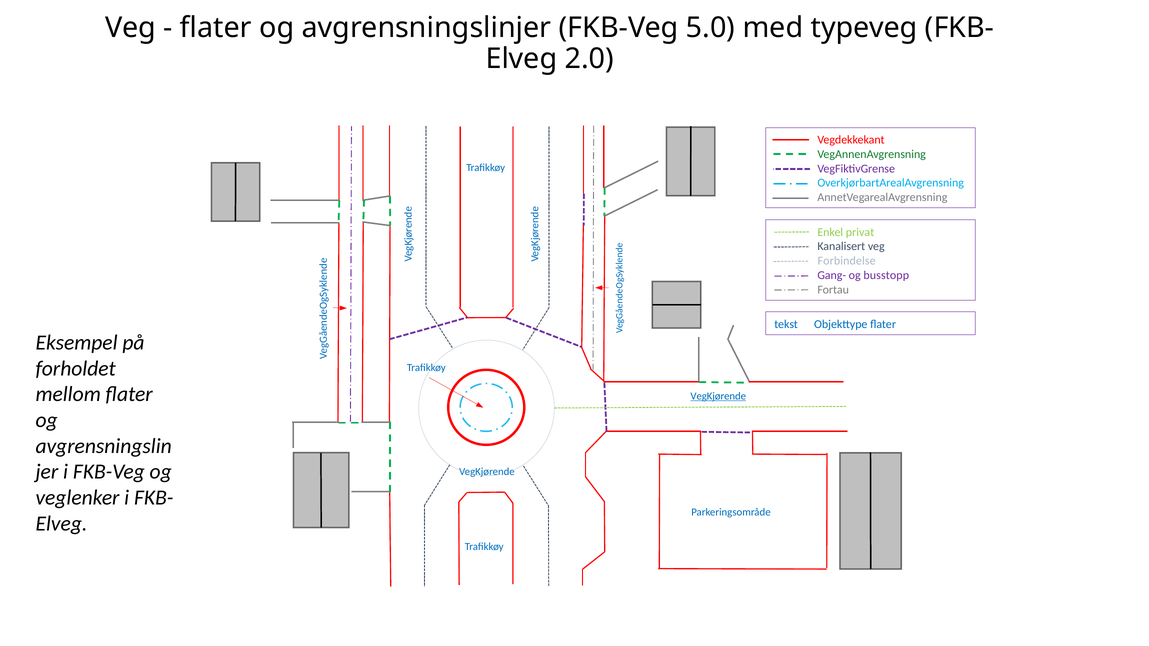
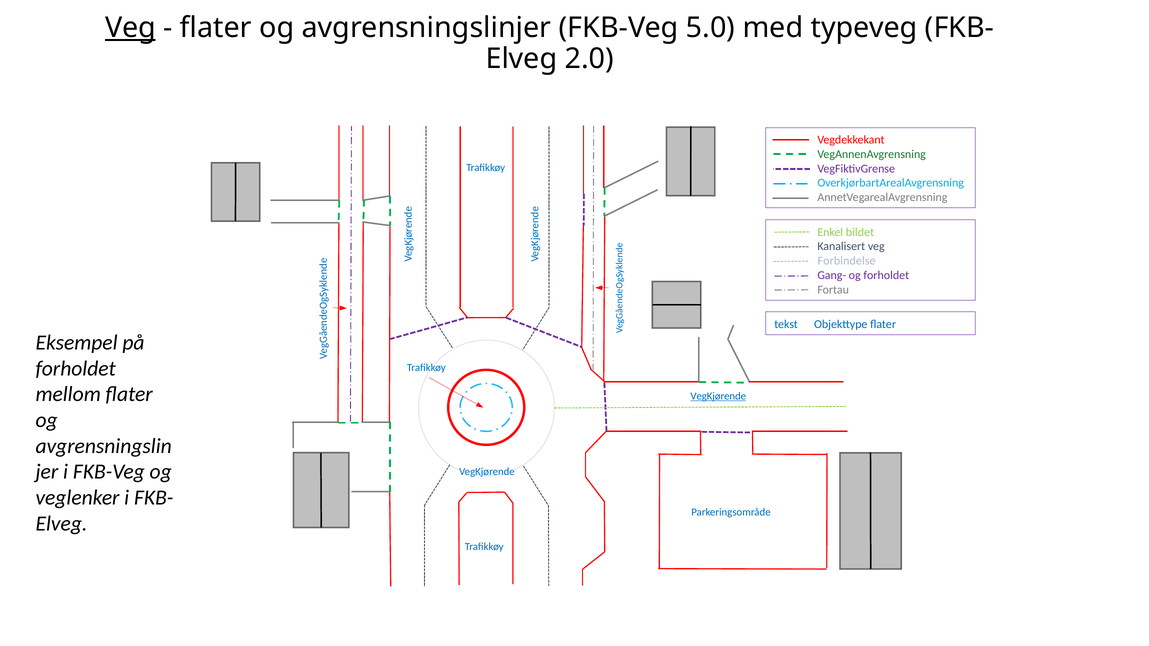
Veg underline: none -> present (131, 28)
privat: privat -> bildet (860, 232)
og busstopp: busstopp -> forholdet (886, 275)
